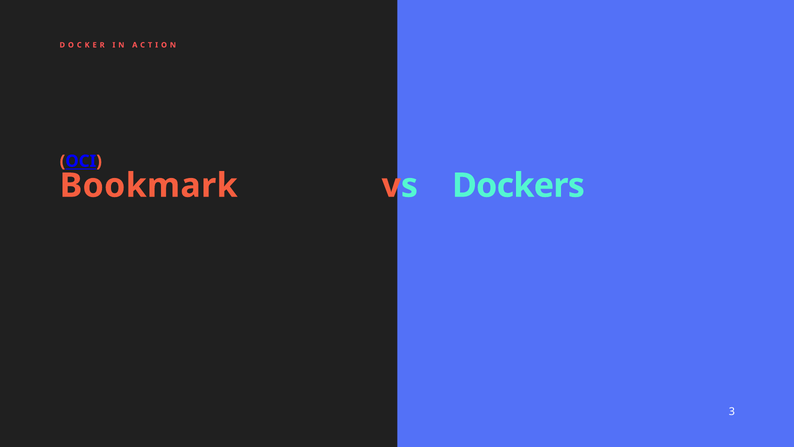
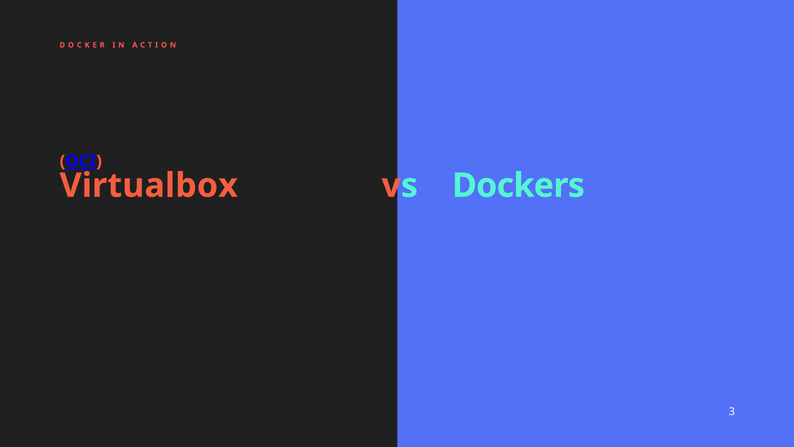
Bookmark: Bookmark -> Virtualbox (149, 185)
